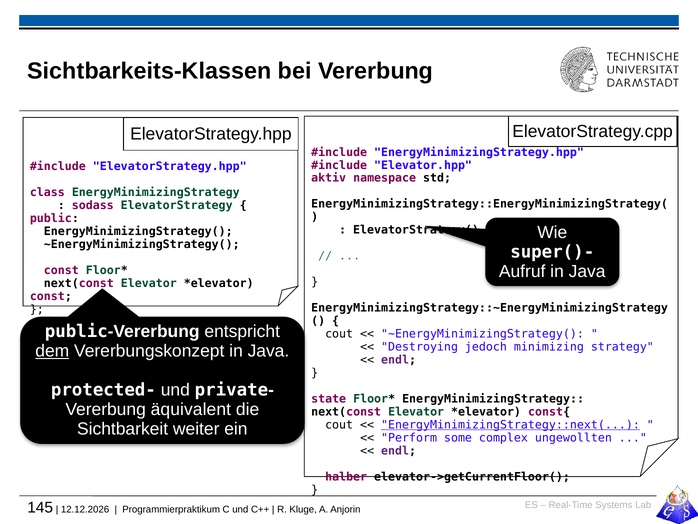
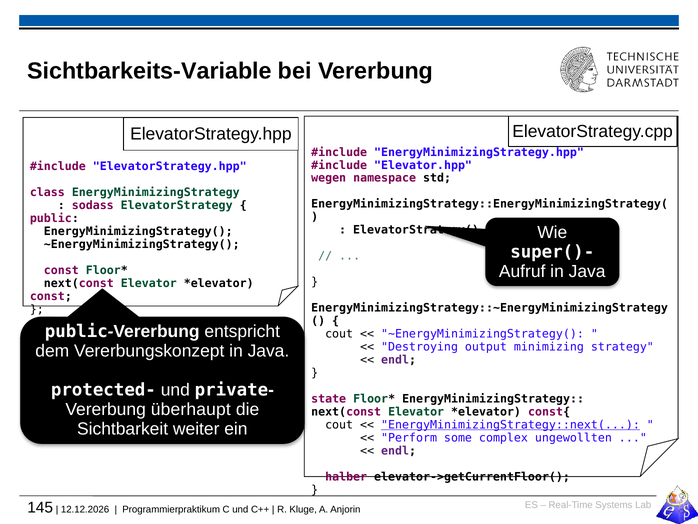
Sichtbarkeits-Klassen: Sichtbarkeits-Klassen -> Sichtbarkeits-Variable (149, 71)
aktiv: aktiv -> wegen (329, 178)
jedoch: jedoch -> output (486, 347)
dem underline: present -> none (52, 351)
äquivalent: äquivalent -> überhaupt (191, 409)
